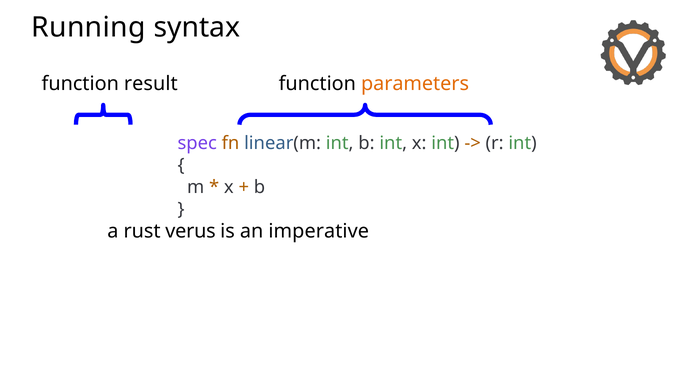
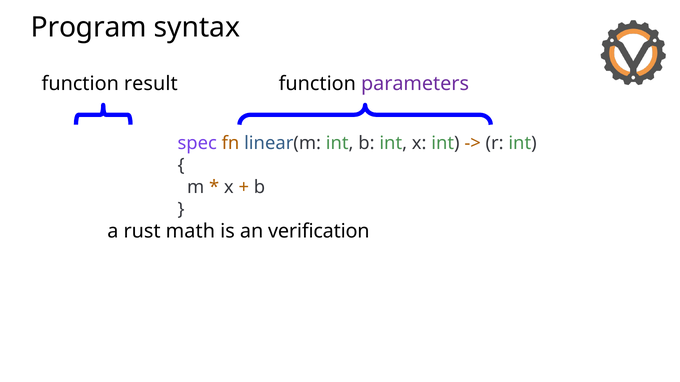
Running: Running -> Program (89, 27)
parameters colour: orange -> purple (415, 84)
verus: verus -> math (190, 232)
imperative: imperative -> verification (319, 232)
